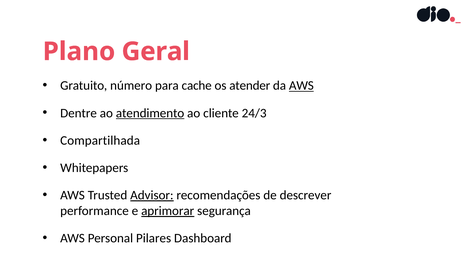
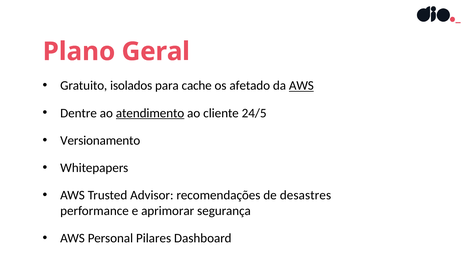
número: número -> isolados (131, 86)
atender: atender -> afetado (250, 86)
24/3: 24/3 -> 24/5 (254, 113)
Compartilhada: Compartilhada -> Versionamento (100, 140)
Advisor underline: present -> none (152, 195)
descrever: descrever -> desastres (305, 195)
aprimorar underline: present -> none (168, 211)
